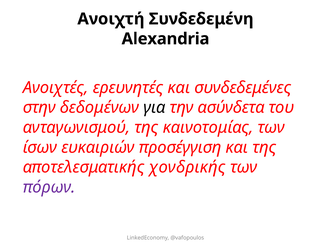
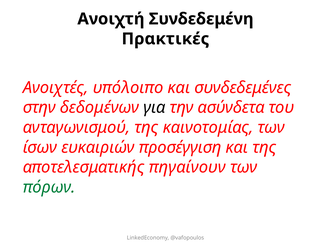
Alexandria: Alexandria -> Πρακτικές (165, 39)
ερευνητές: ερευνητές -> υπόλοιπο (128, 87)
χονδρικής: χονδρικής -> πηγαίνουν (187, 167)
πόρων colour: purple -> green (49, 187)
